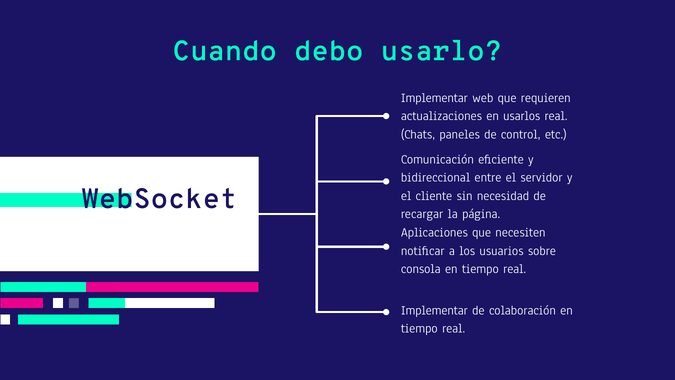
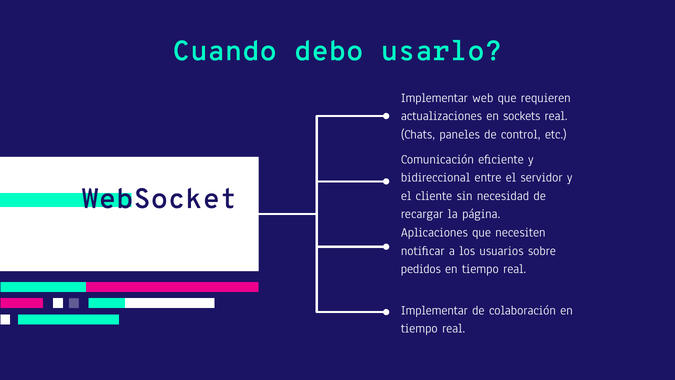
usarlos: usarlos -> sockets (522, 116)
consola: consola -> pedidos (421, 269)
